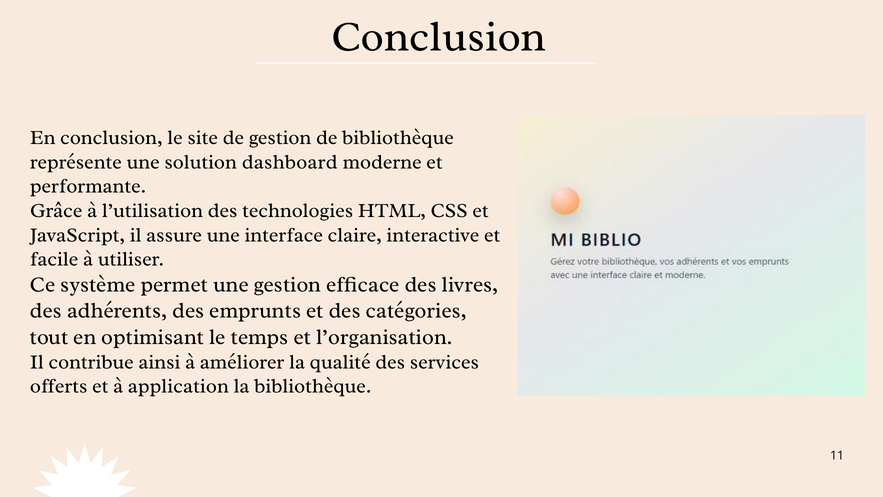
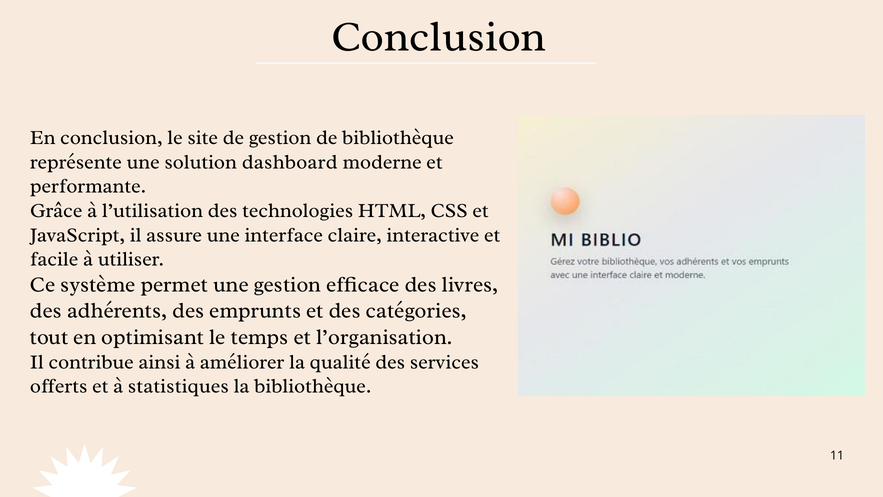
application: application -> statistiques (178, 386)
